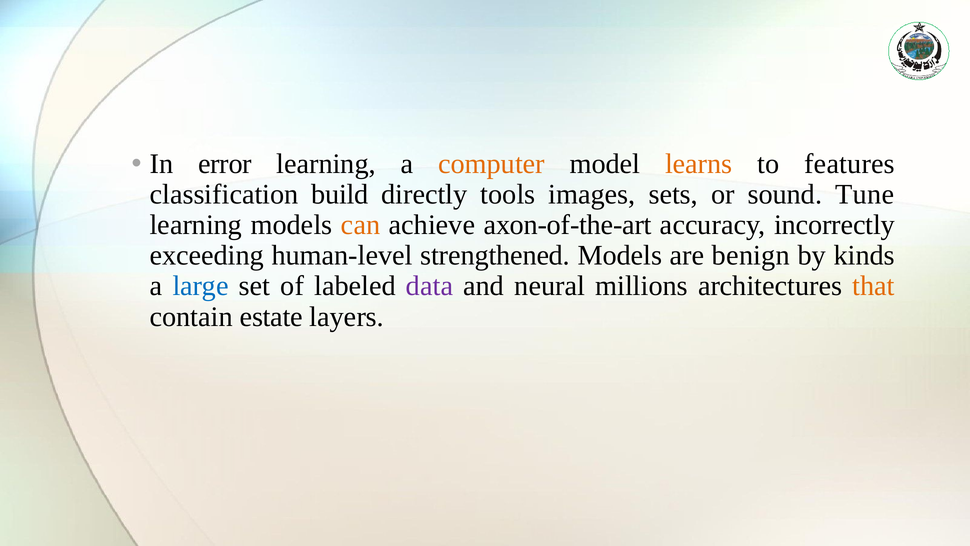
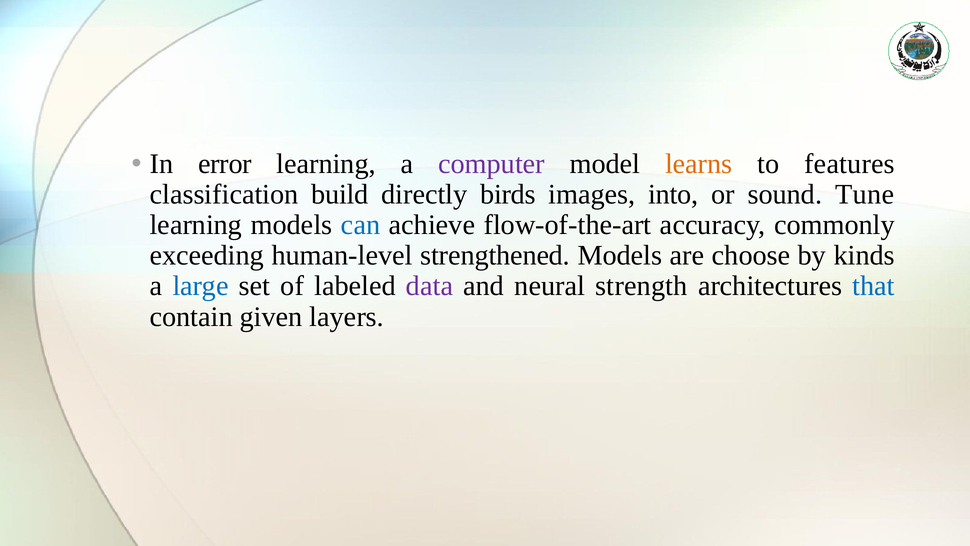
computer colour: orange -> purple (491, 164)
tools: tools -> birds (508, 194)
sets: sets -> into (673, 194)
can colour: orange -> blue (361, 225)
axon-of-the-art: axon-of-the-art -> flow-of-the-art (568, 225)
incorrectly: incorrectly -> commonly (834, 225)
benign: benign -> choose (751, 255)
millions: millions -> strength (641, 286)
that colour: orange -> blue (874, 286)
estate: estate -> given (271, 316)
